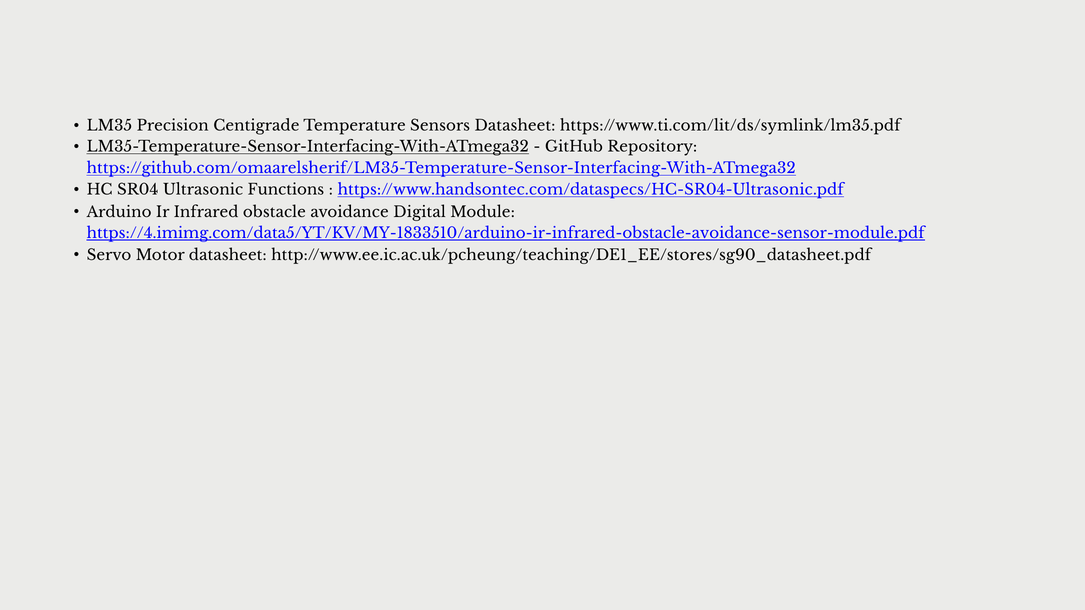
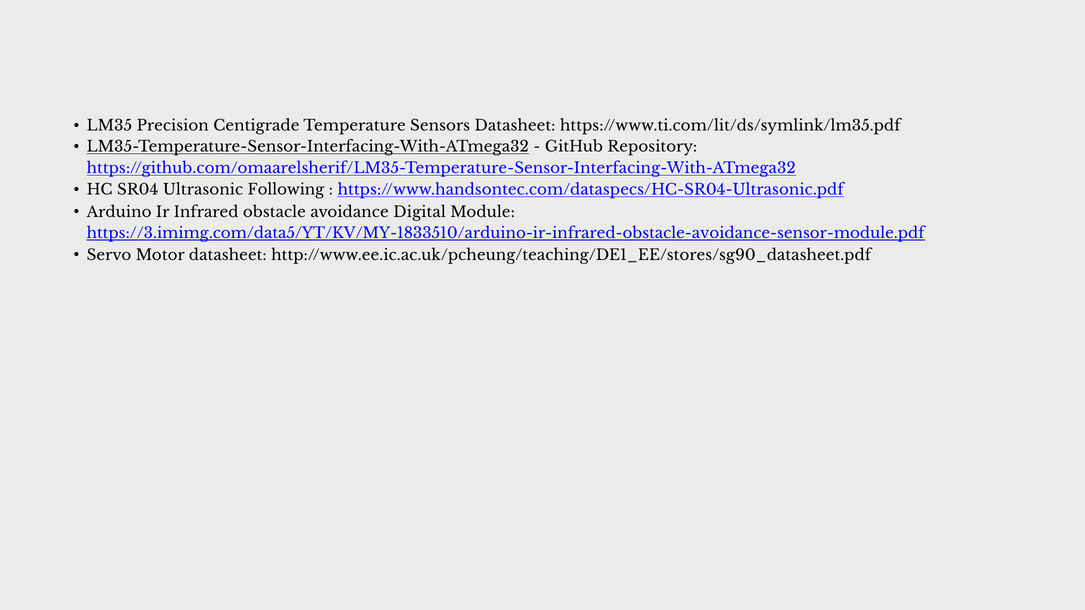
Functions: Functions -> Following (286, 190)
https://4.imimg.com/data5/YT/KV/MY-1833510/arduino-ir-infrared-obstacle-avoidance-sensor-module.pdf: https://4.imimg.com/data5/YT/KV/MY-1833510/arduino-ir-infrared-obstacle-avoidance-sensor-module.pdf -> https://3.imimg.com/data5/YT/KV/MY-1833510/arduino-ir-infrared-obstacle-avoidance-sensor-module.pdf (506, 233)
